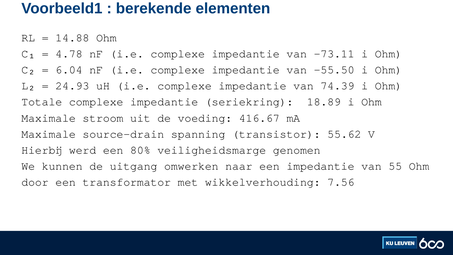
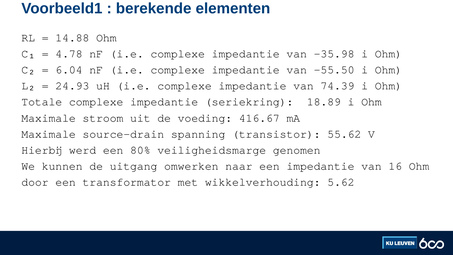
-73.11: -73.11 -> -35.98 (334, 54)
55: 55 -> 16 (395, 166)
7.56: 7.56 -> 5.62 (341, 182)
